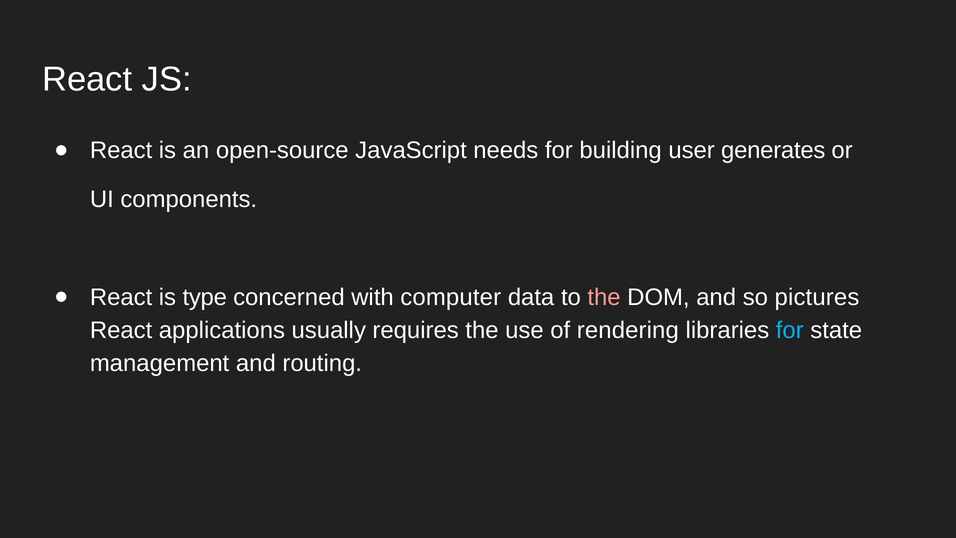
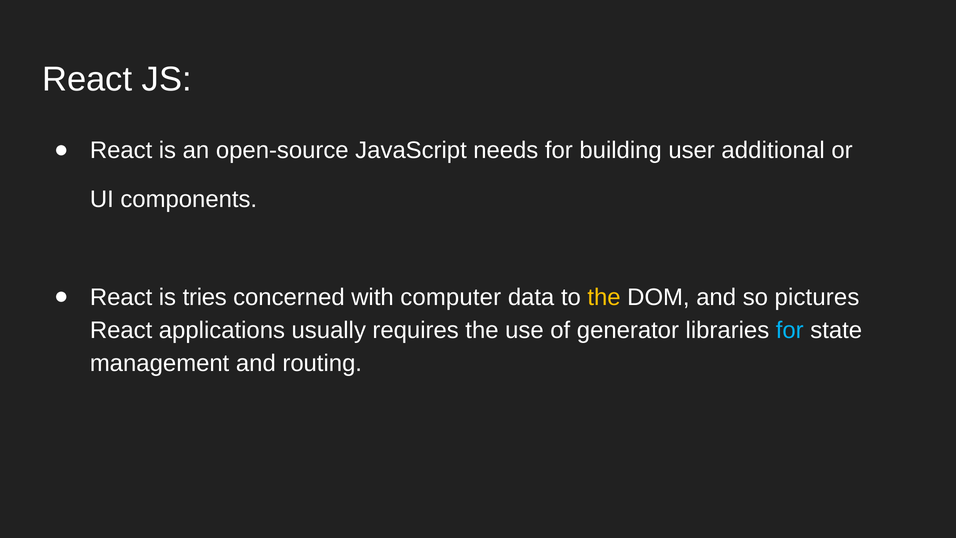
generates: generates -> additional (773, 150)
type: type -> tries (205, 297)
the colour: pink -> yellow (604, 297)
rendering: rendering -> generator (628, 330)
